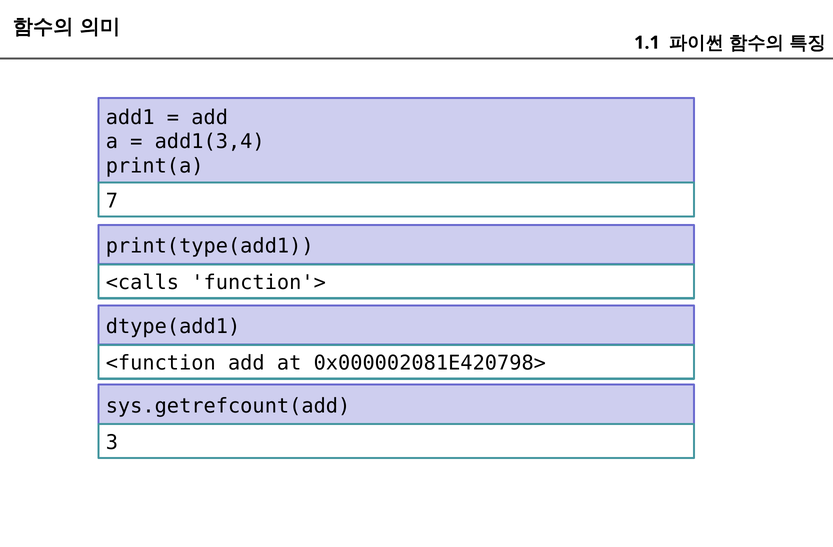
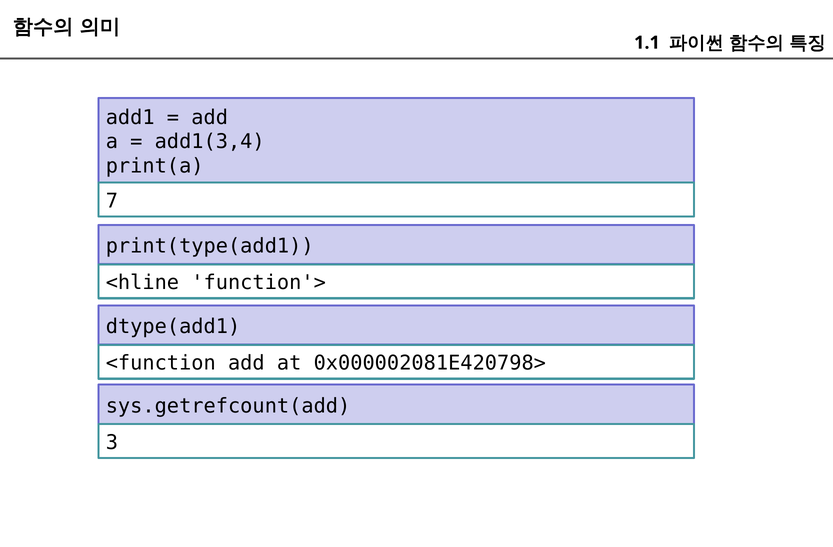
<calls: <calls -> <hline (142, 283)
